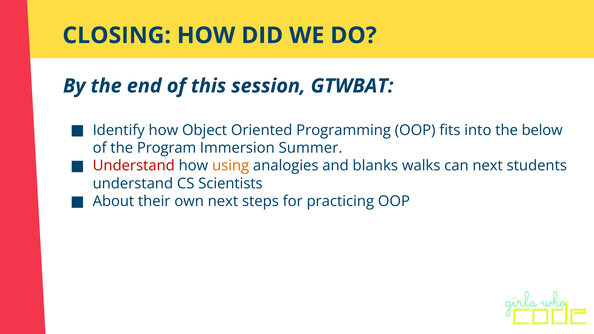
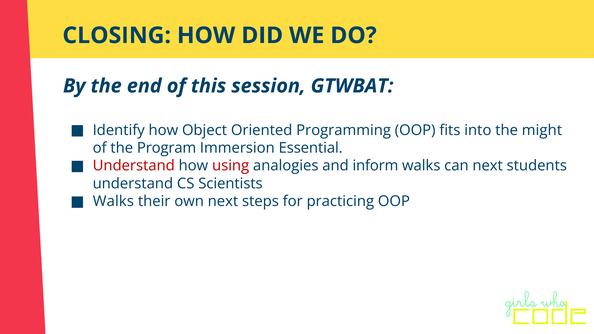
below: below -> might (542, 130)
Summer: Summer -> Essential (311, 148)
using colour: orange -> red (231, 166)
blanks: blanks -> inform (375, 166)
About: About -> Walks (113, 201)
